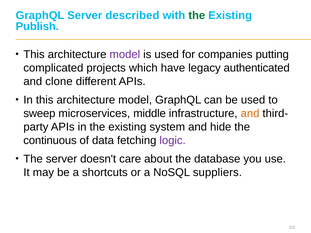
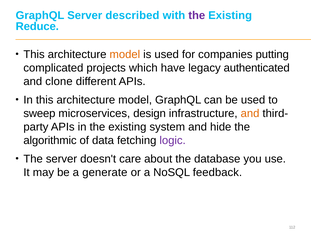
the colour: green -> purple (197, 15)
Publish: Publish -> Reduce (37, 27)
model colour: purple -> orange (125, 54)
middle: middle -> design (150, 114)
continuous: continuous -> algorithmic (50, 140)
shortcuts: shortcuts -> generate (105, 173)
suppliers: suppliers -> feedback (217, 173)
